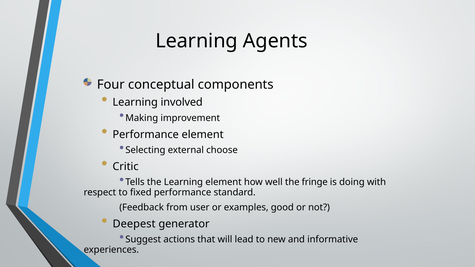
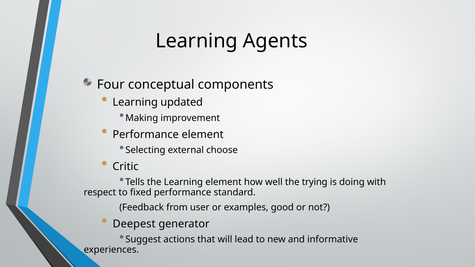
involved: involved -> updated (182, 102)
fringe: fringe -> trying (315, 182)
